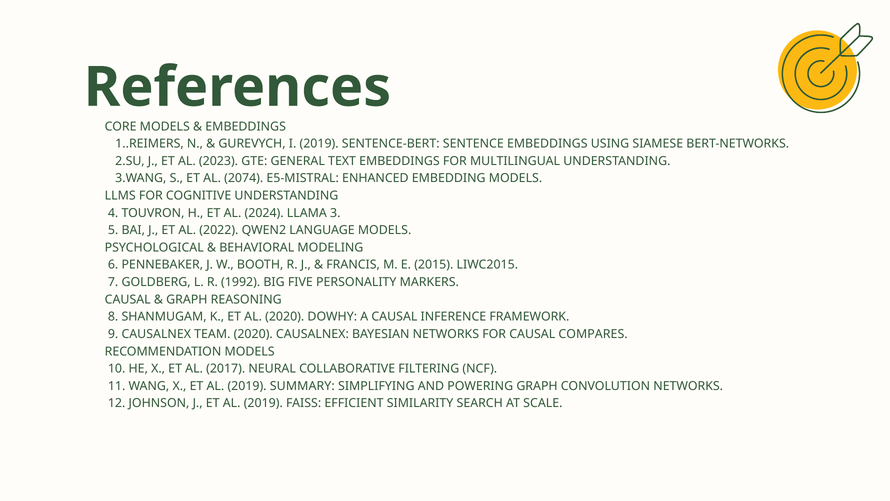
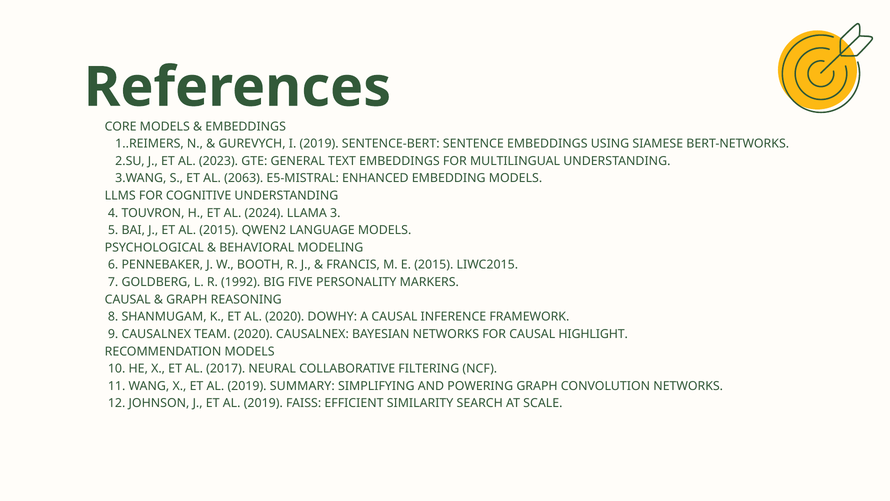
2074: 2074 -> 2063 (244, 178)
AL 2022: 2022 -> 2015 (219, 230)
COMPARES: COMPARES -> HIGHLIGHT (593, 334)
